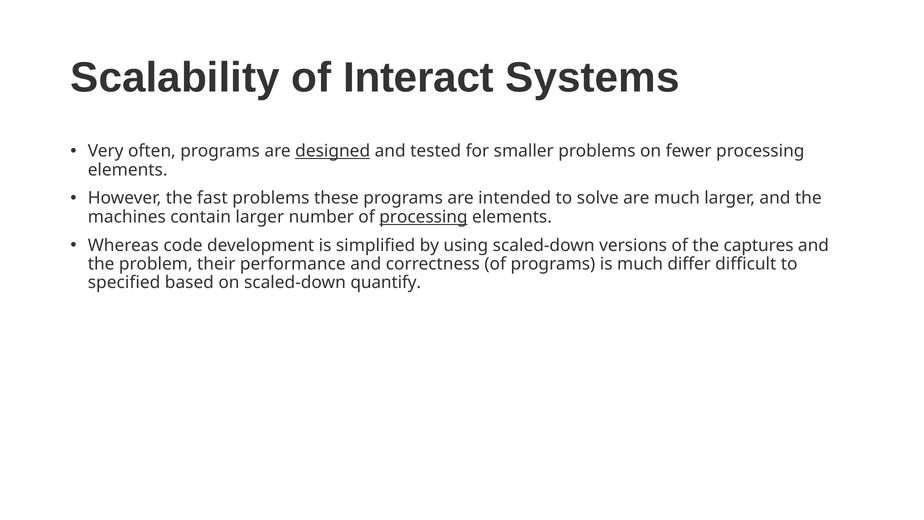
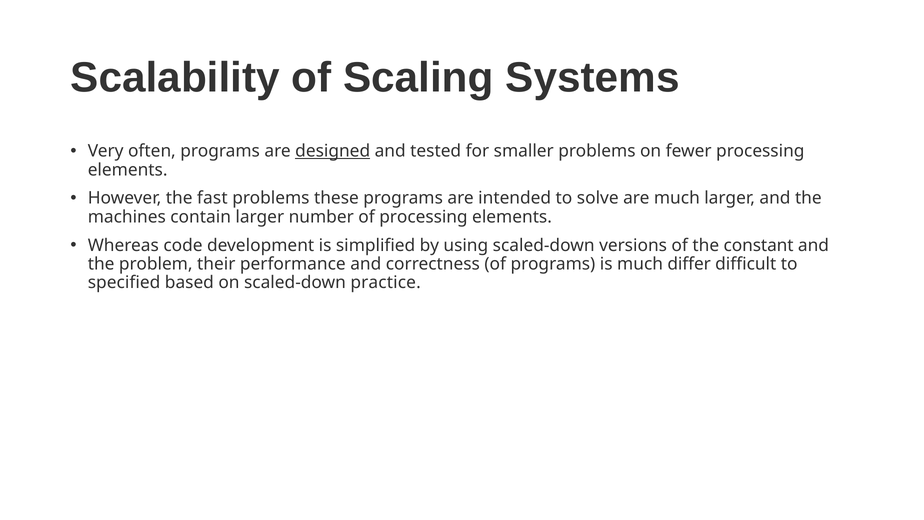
Interact: Interact -> Scaling (418, 78)
processing underline: present -> none (423, 217)
captures: captures -> constant (759, 245)
quantify: quantify -> practice (386, 283)
